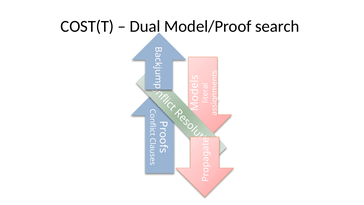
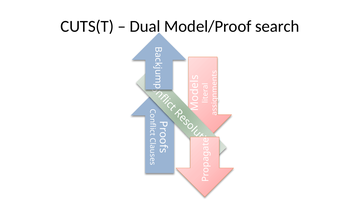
COST(T: COST(T -> CUTS(T (87, 26)
